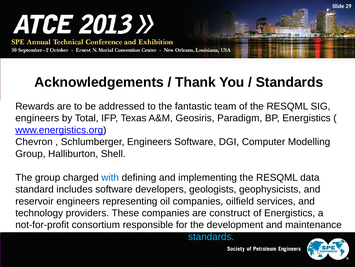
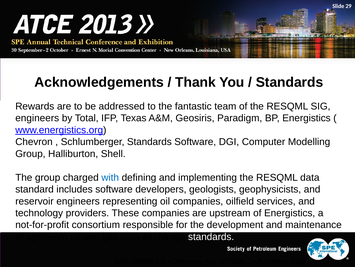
Schlumberger Engineers: Engineers -> Standards (149, 141)
are construct: construct -> upstream (230, 213)
standards colour: light blue -> white (211, 236)
